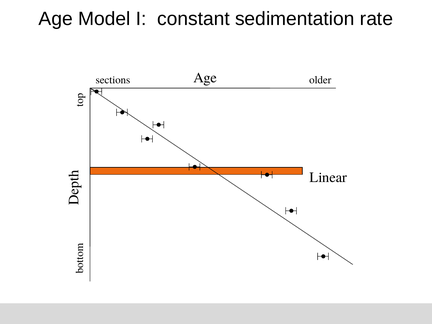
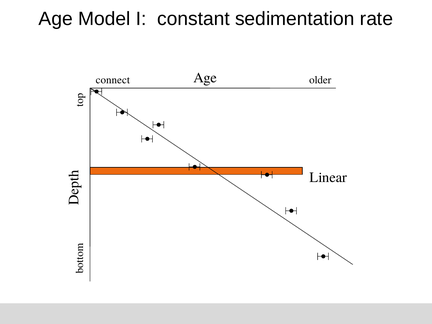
sections: sections -> connect (113, 80)
